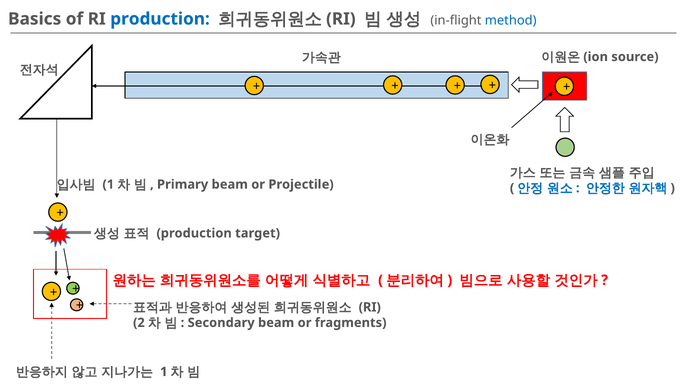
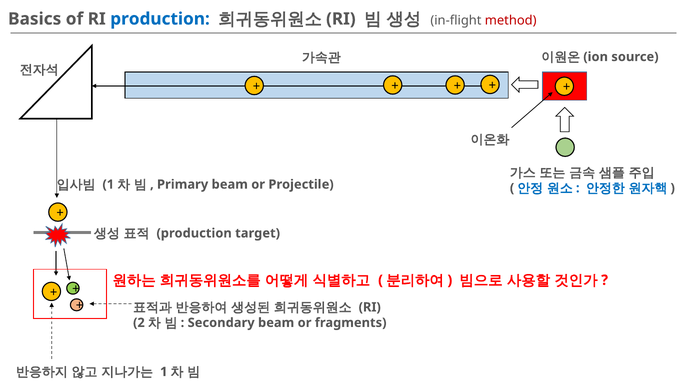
method colour: blue -> red (511, 20)
